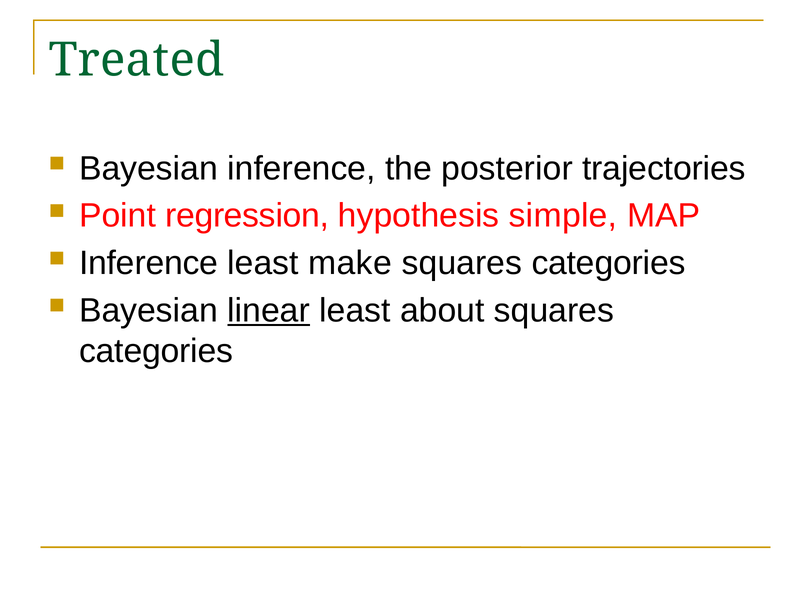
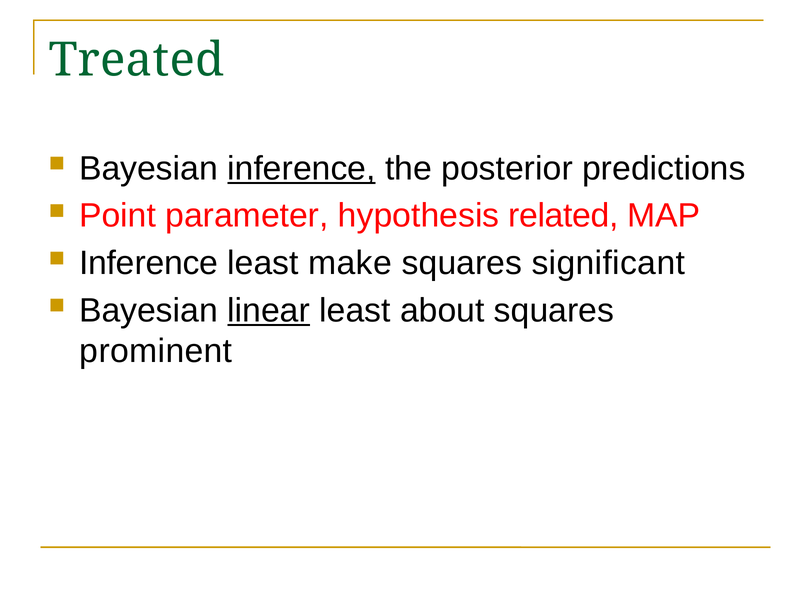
inference underline: none -> present (301, 169)
trajectories: trajectories -> predictions (664, 169)
regression: regression -> parameter (247, 216)
simple: simple -> related (563, 216)
categories: categories -> significant (608, 263)
categories: categories -> prominent (156, 351)
